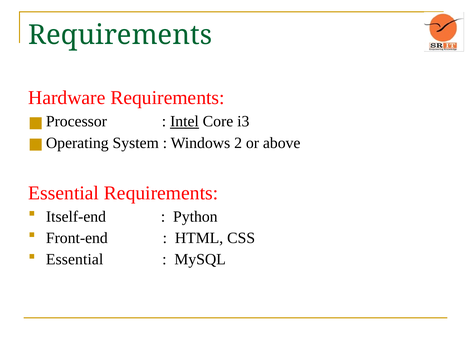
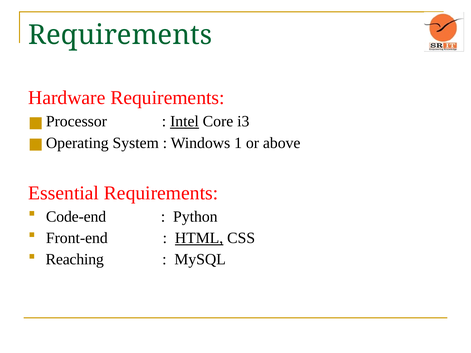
2: 2 -> 1 (238, 143)
Itself-end: Itself-end -> Code-end (76, 217)
HTML underline: none -> present (199, 238)
Essential: Essential -> Reaching (75, 260)
